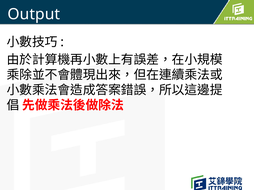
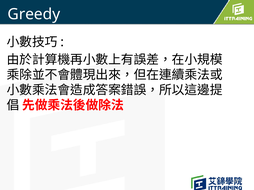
Output: Output -> Greedy (34, 14)
